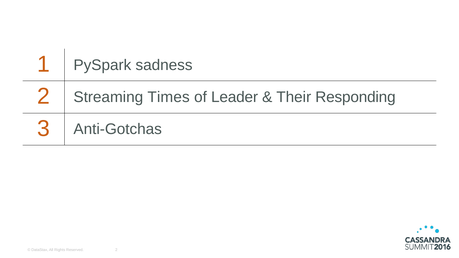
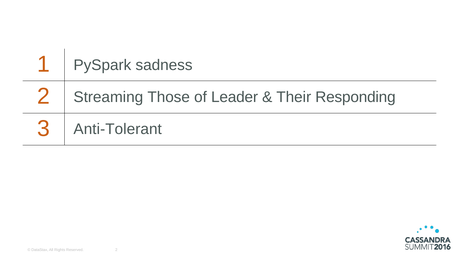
Times: Times -> Those (169, 97)
Anti-Gotchas: Anti-Gotchas -> Anti-Tolerant (118, 129)
